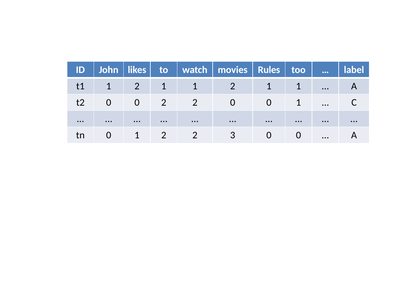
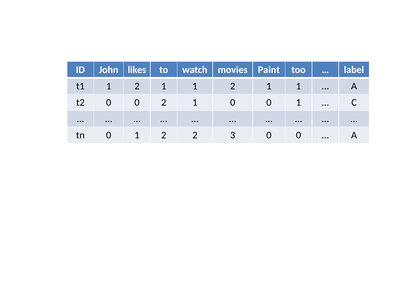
Rules: Rules -> Paint (269, 70)
0 2 2: 2 -> 1 (195, 102)
